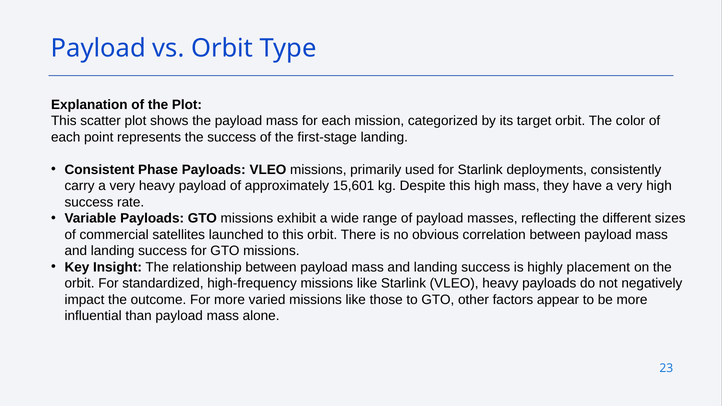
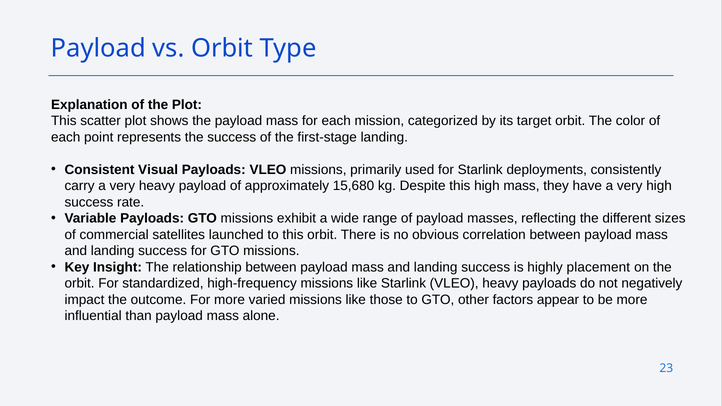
Phase: Phase -> Visual (158, 170)
15,601: 15,601 -> 15,680 (354, 186)
